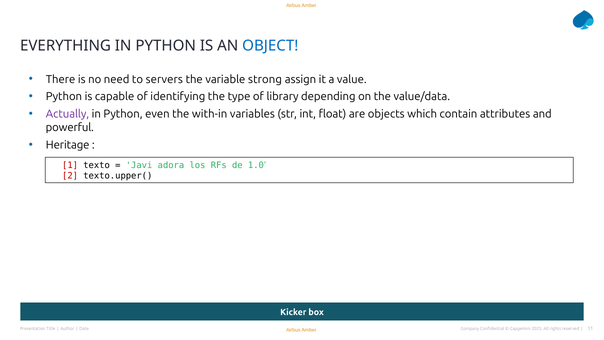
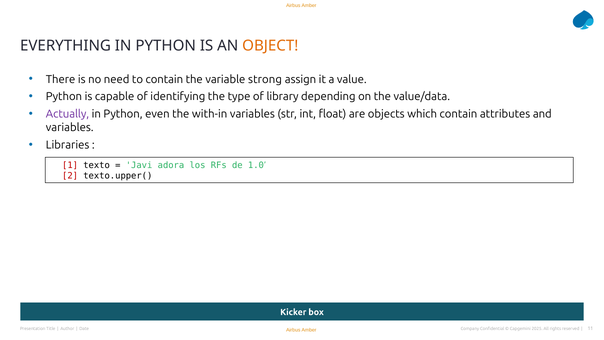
OBJECT colour: blue -> orange (270, 46)
to servers: servers -> contain (164, 79)
powerful: powerful -> variables (70, 128)
Heritage: Heritage -> Libraries (68, 145)
